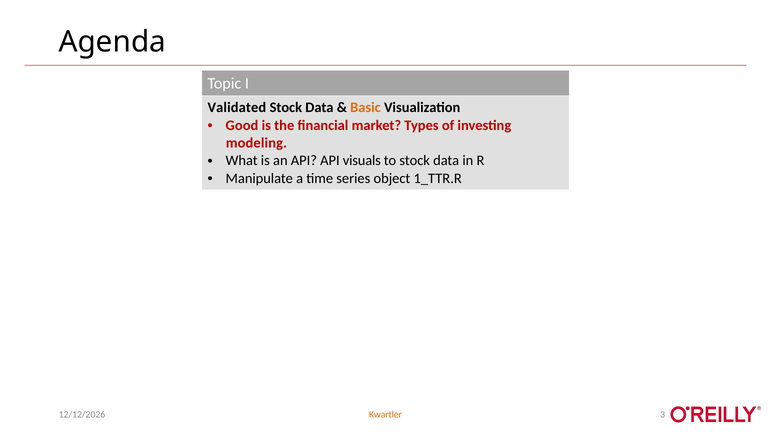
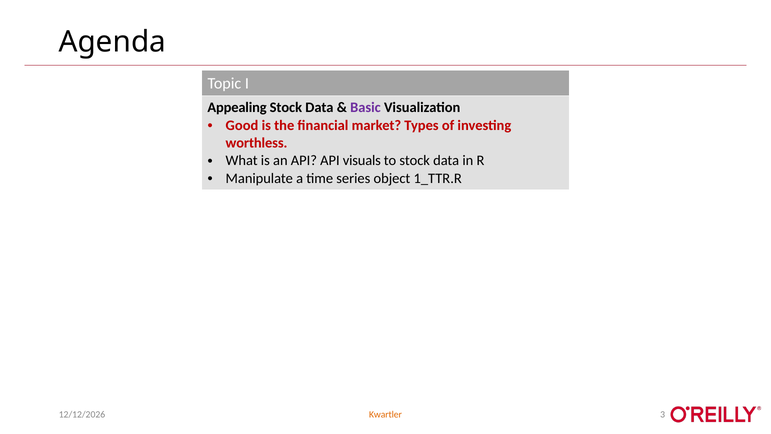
Validated: Validated -> Appealing (237, 108)
Basic colour: orange -> purple (365, 108)
modeling: modeling -> worthless (257, 143)
